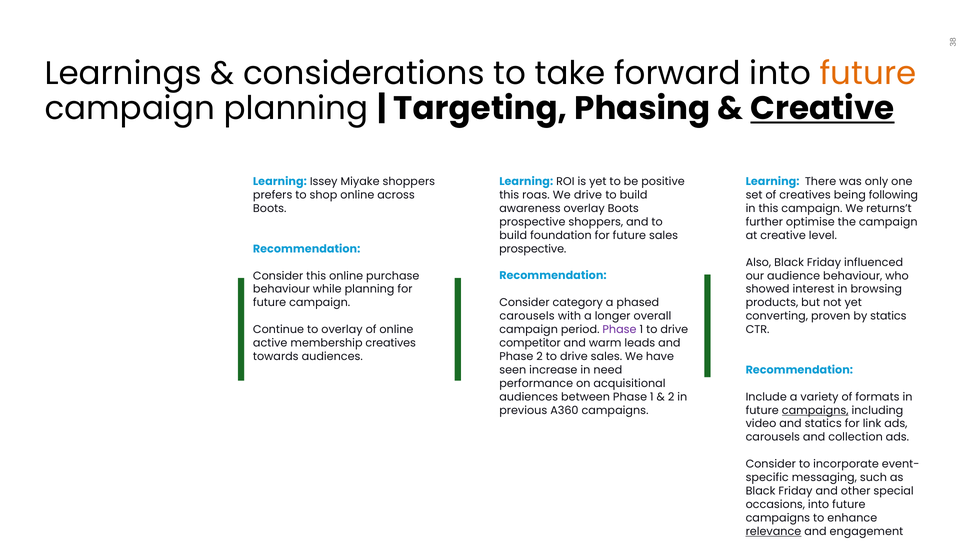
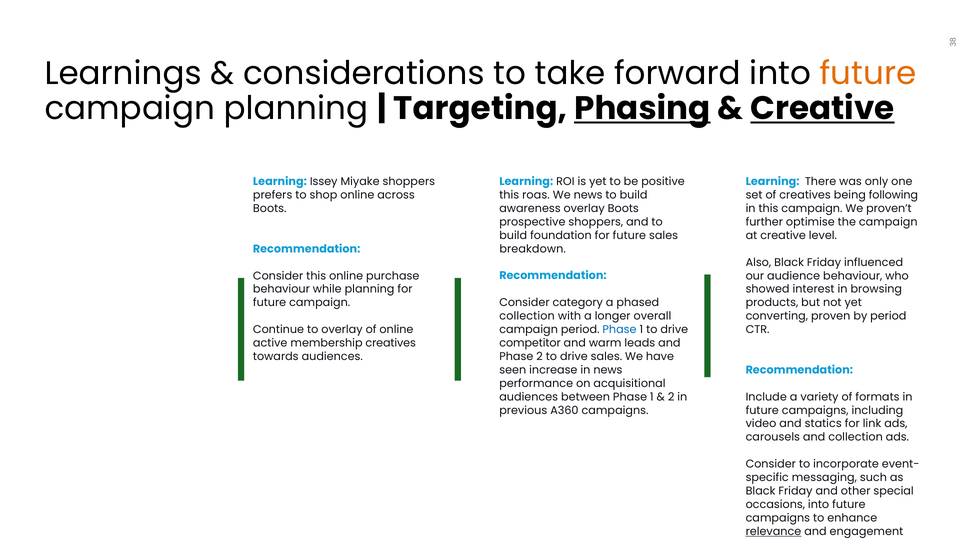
Phasing underline: none -> present (642, 109)
We drive: drive -> news (588, 195)
returns’t: returns’t -> proven’t (889, 208)
prospective: prospective -> breakdown (533, 249)
carousels: carousels -> collection (527, 316)
by statics: statics -> period (888, 316)
Phase colour: purple -> blue (619, 329)
in need: need -> news (608, 370)
campaigns underline: present -> none (815, 410)
